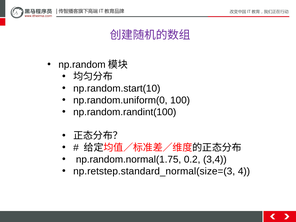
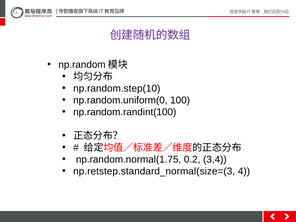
np.random.start(10: np.random.start(10 -> np.random.step(10 (117, 88)
